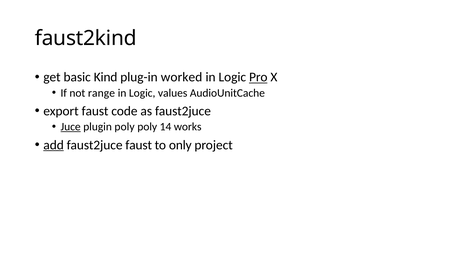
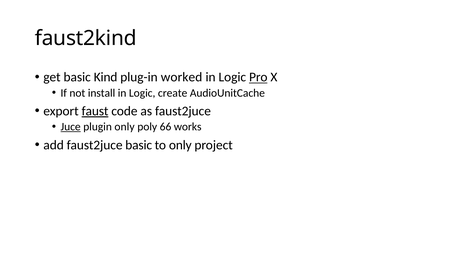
range: range -> install (102, 93)
values: values -> create (173, 93)
faust underline: none -> present (95, 111)
plugin poly: poly -> only (125, 127)
14: 14 -> 66 (166, 127)
add underline: present -> none (54, 145)
faust2juce faust: faust -> basic (139, 145)
